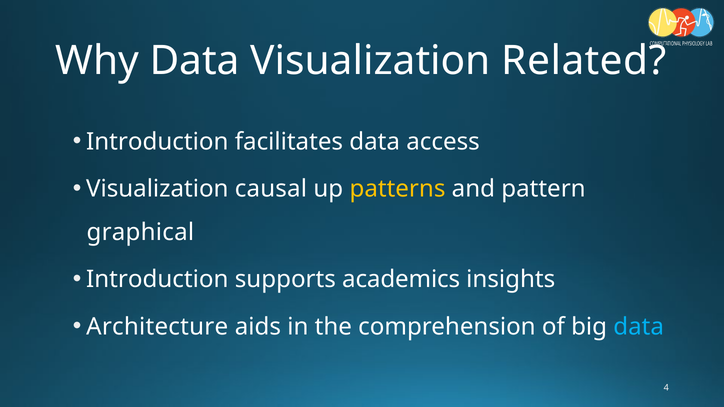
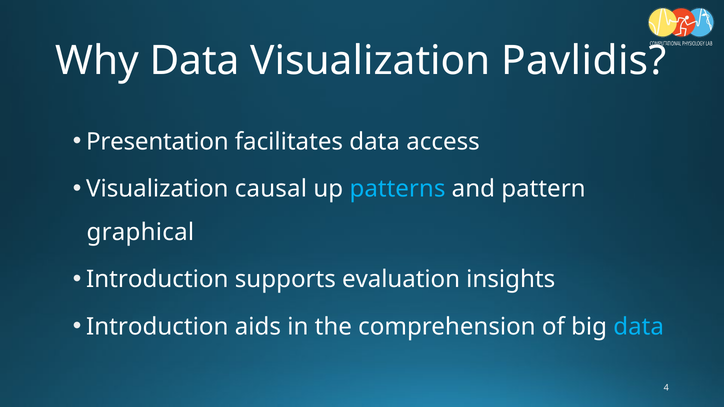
Related: Related -> Pavlidis (584, 61)
Introduction: Introduction -> Presentation (157, 142)
patterns colour: yellow -> light blue (397, 189)
academics: academics -> evaluation (401, 280)
Architecture: Architecture -> Introduction (157, 327)
